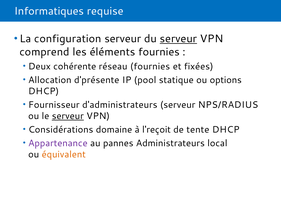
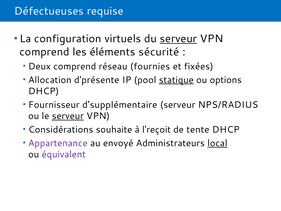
Informatiques: Informatiques -> Défectueuses (49, 11)
configuration serveur: serveur -> virtuels (123, 39)
éléments fournies: fournies -> sécurité (159, 52)
Deux cohérente: cohérente -> comprend (75, 66)
statique underline: none -> present (176, 80)
d'administrateurs: d'administrateurs -> d'supplémentaire (120, 105)
domaine: domaine -> souhaite (114, 129)
pannes: pannes -> envoyé (118, 143)
local underline: none -> present (217, 143)
équivalent colour: orange -> purple (64, 154)
